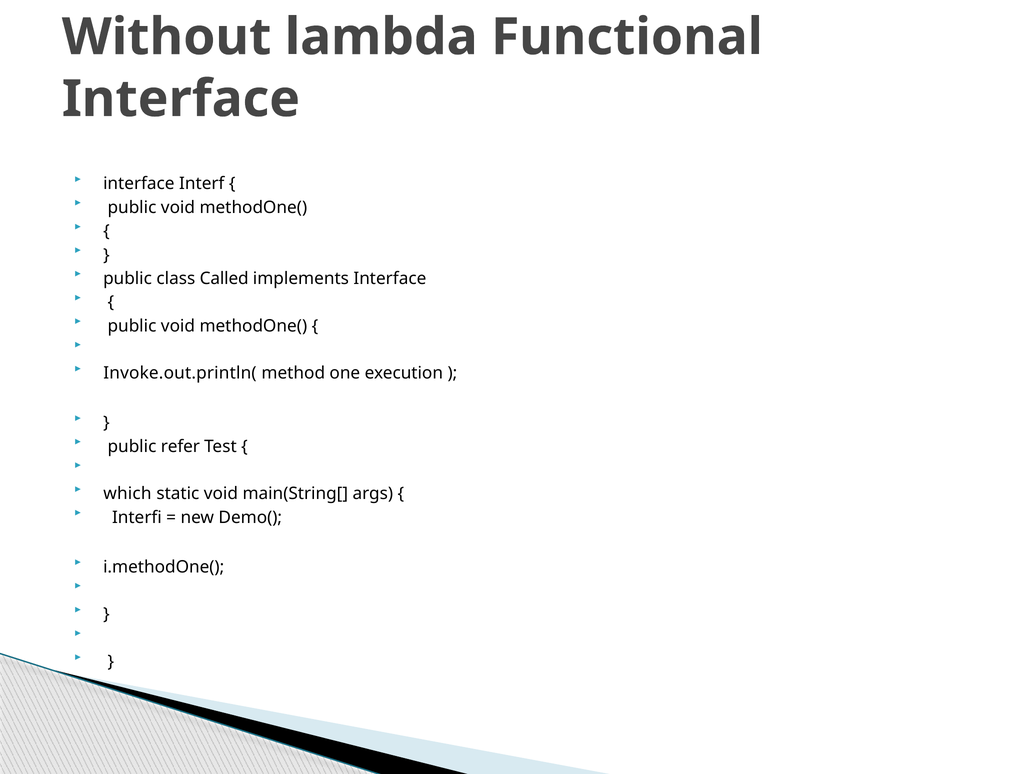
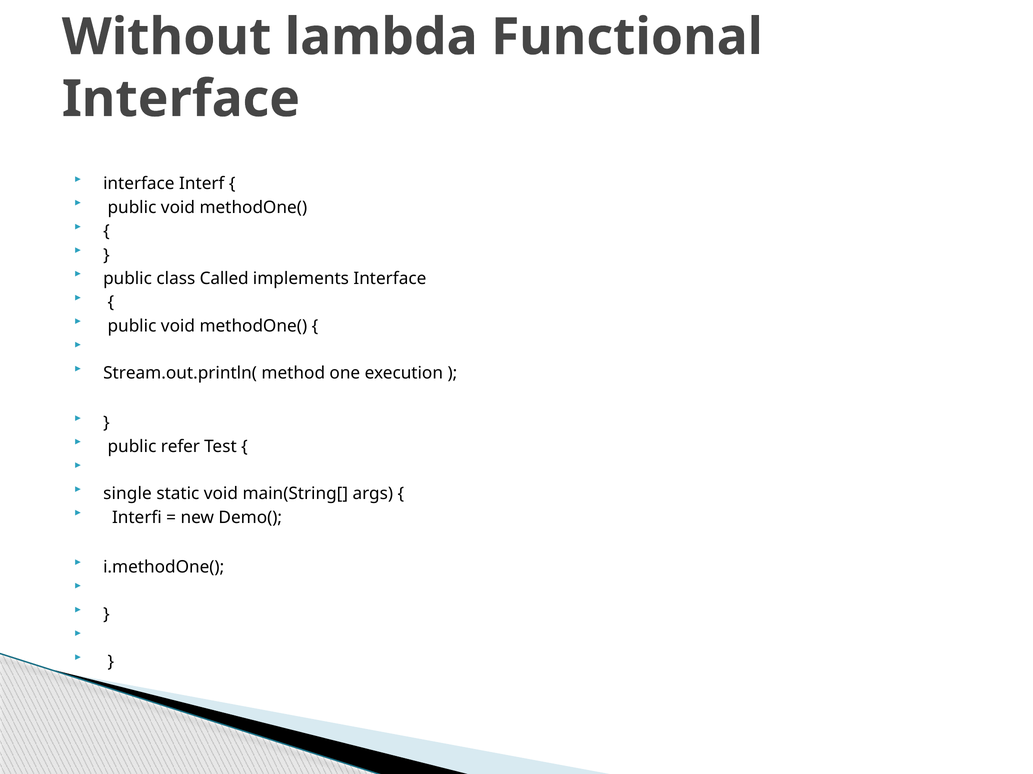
Invoke.out.println(: Invoke.out.println( -> Stream.out.println( (180, 374)
which: which -> single (127, 494)
